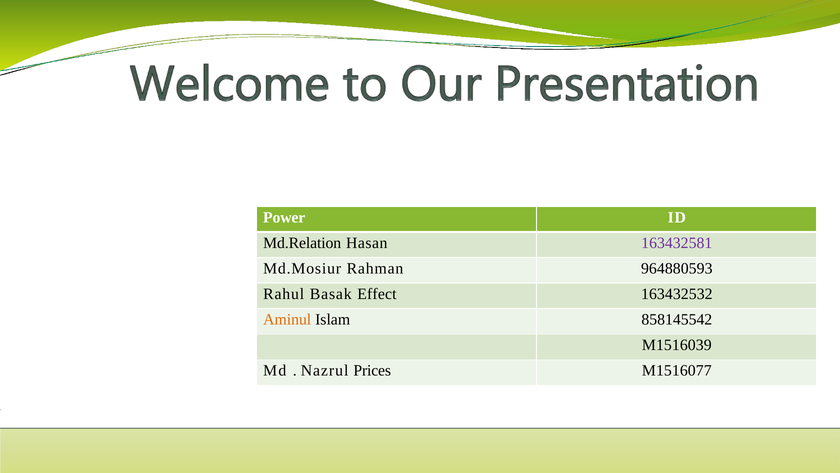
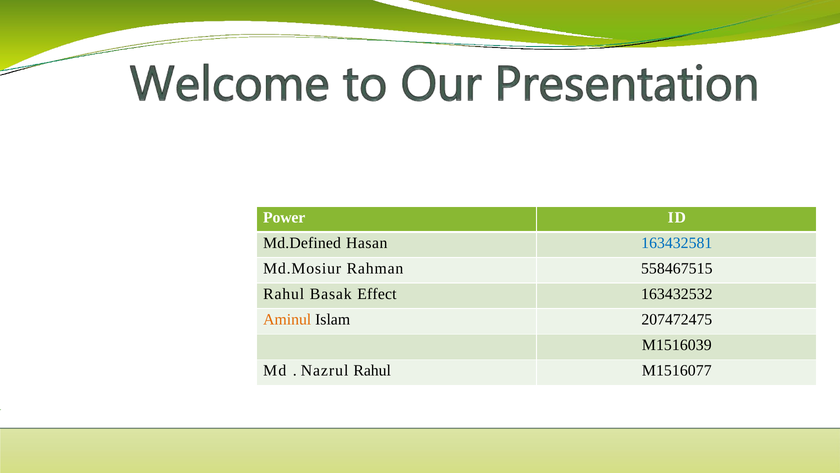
Md.Relation: Md.Relation -> Md.Defined (302, 243)
163432581 colour: purple -> blue (677, 243)
964880593: 964880593 -> 558467515 (677, 268)
858145542: 858145542 -> 207472475 (677, 319)
Nazrul Prices: Prices -> Rahul (372, 370)
